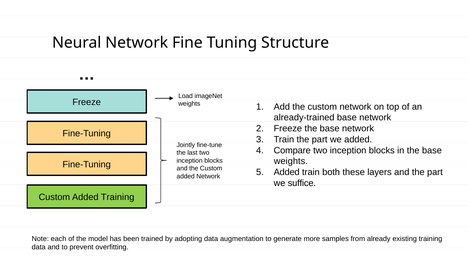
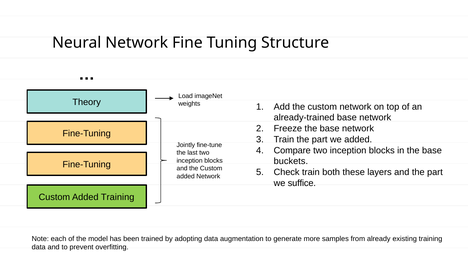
Freeze: Freeze -> Theory (87, 102)
weights: weights -> buckets (291, 161)
Added: Added -> Check (287, 172)
